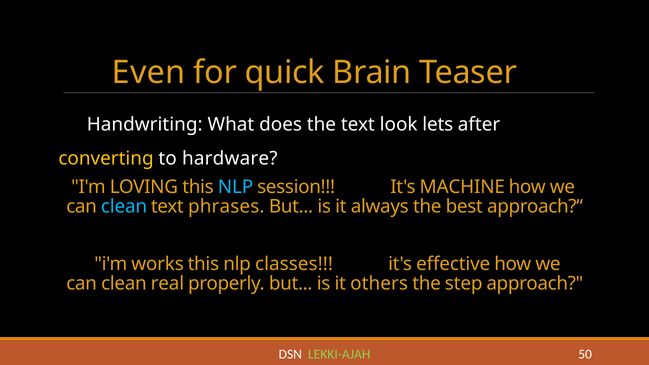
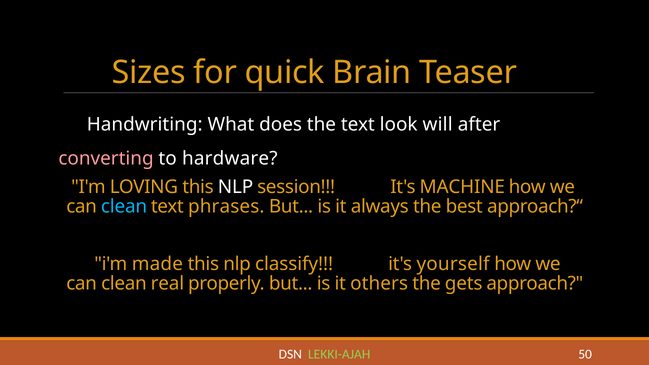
Even: Even -> Sizes (149, 73)
lets: lets -> will (438, 125)
converting colour: yellow -> pink (106, 159)
NLP colour: light blue -> white (236, 187)
works: works -> made (157, 264)
classes: classes -> classify (294, 264)
effective: effective -> yourself (453, 264)
step: step -> gets (464, 283)
